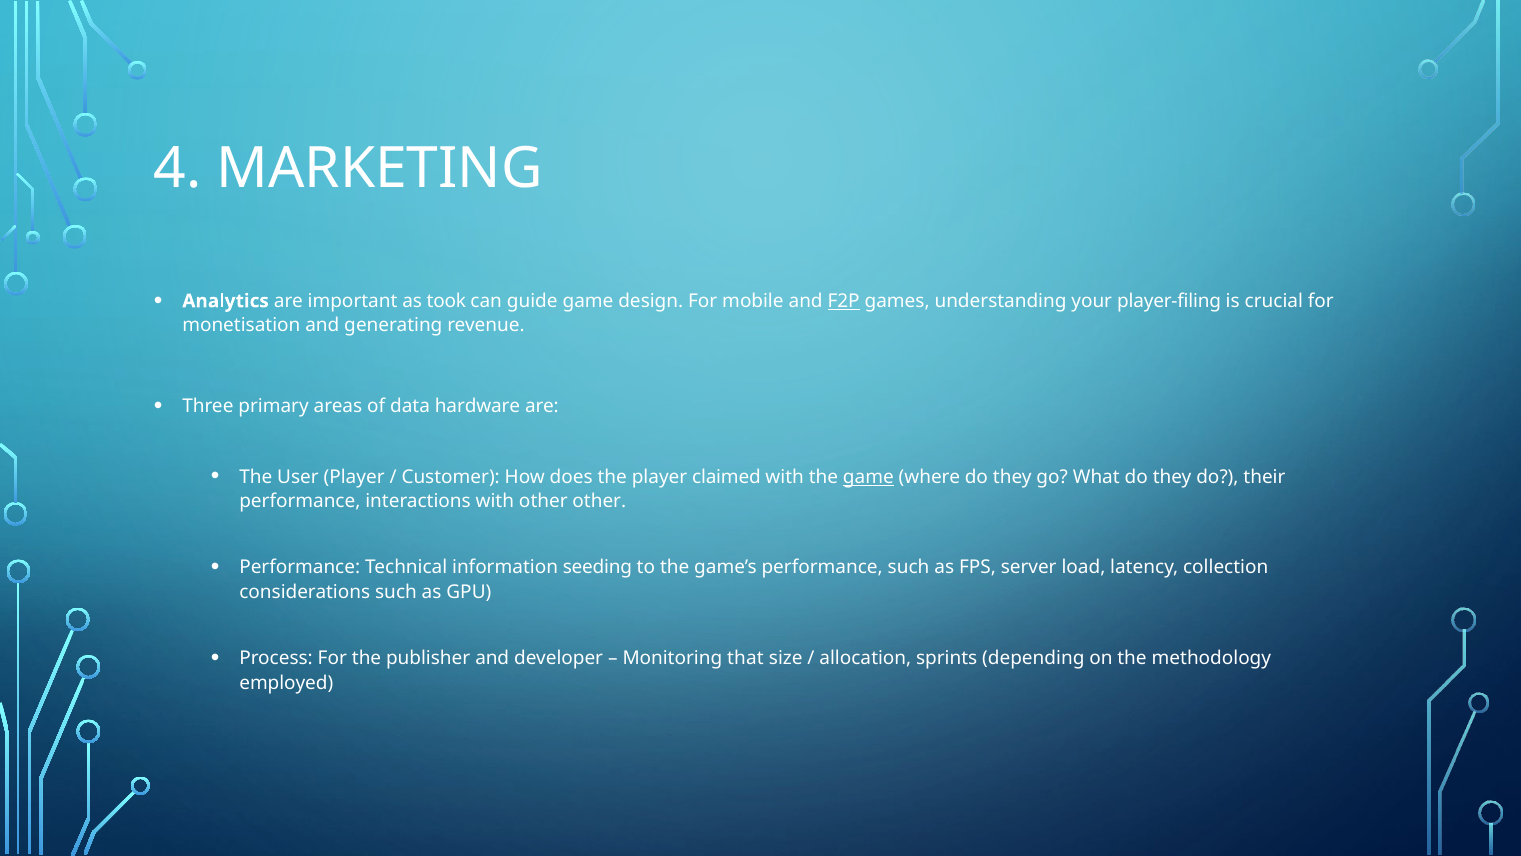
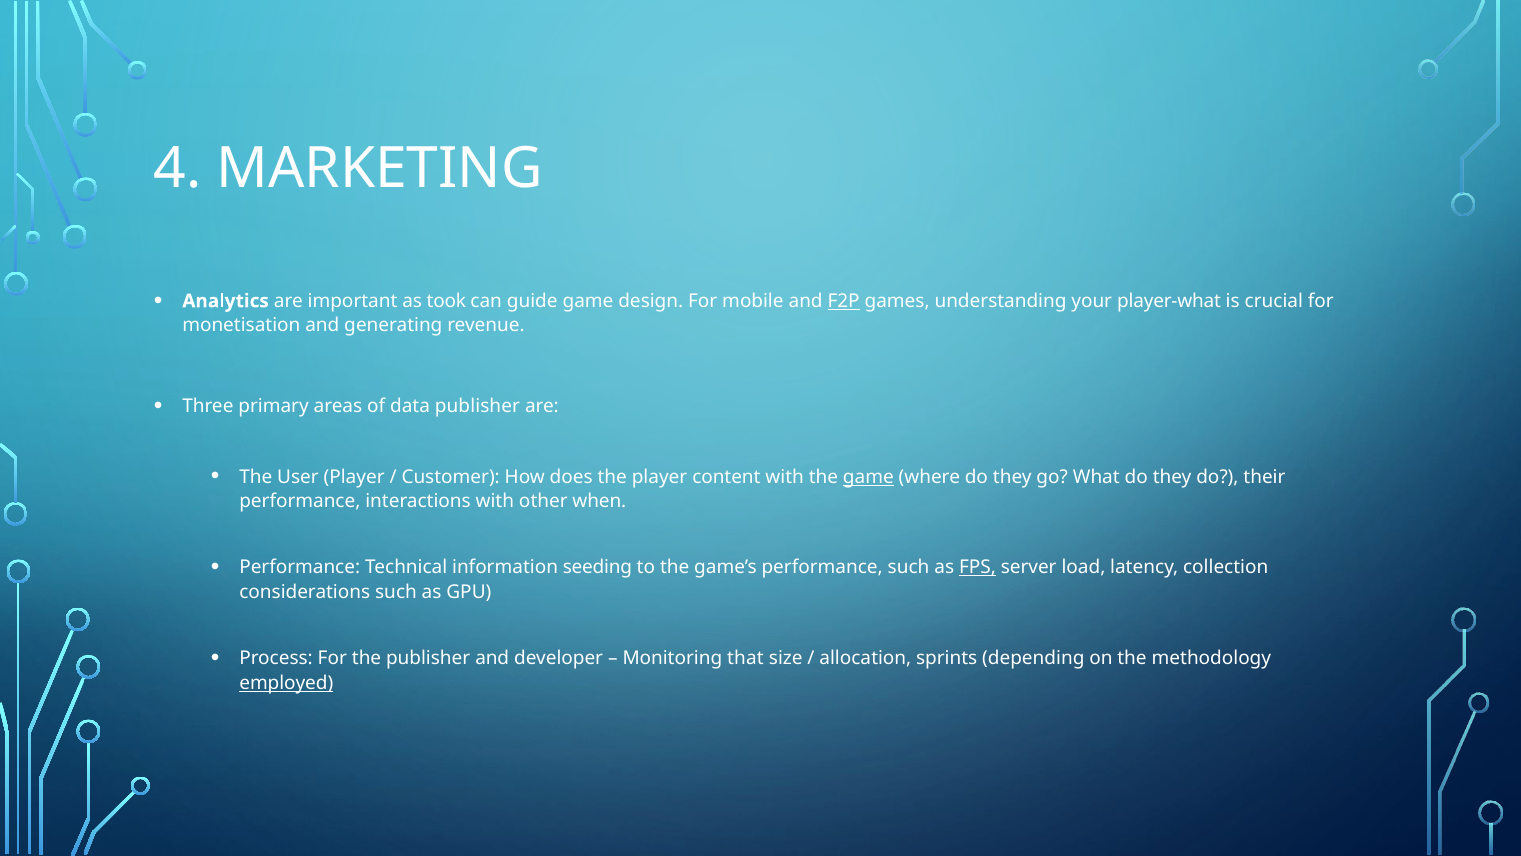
player-filing: player-filing -> player-what (1169, 301)
data hardware: hardware -> publisher (477, 406)
claimed: claimed -> content (726, 477)
other other: other -> when (599, 501)
FPS underline: none -> present (978, 567)
employed underline: none -> present (286, 683)
